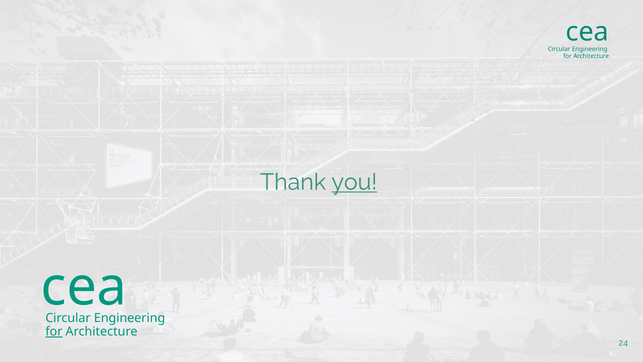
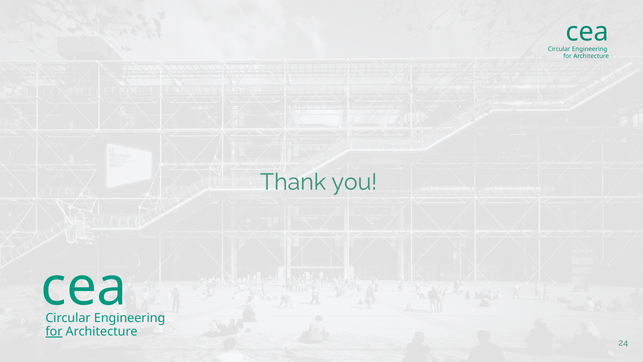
you underline: present -> none (354, 182)
